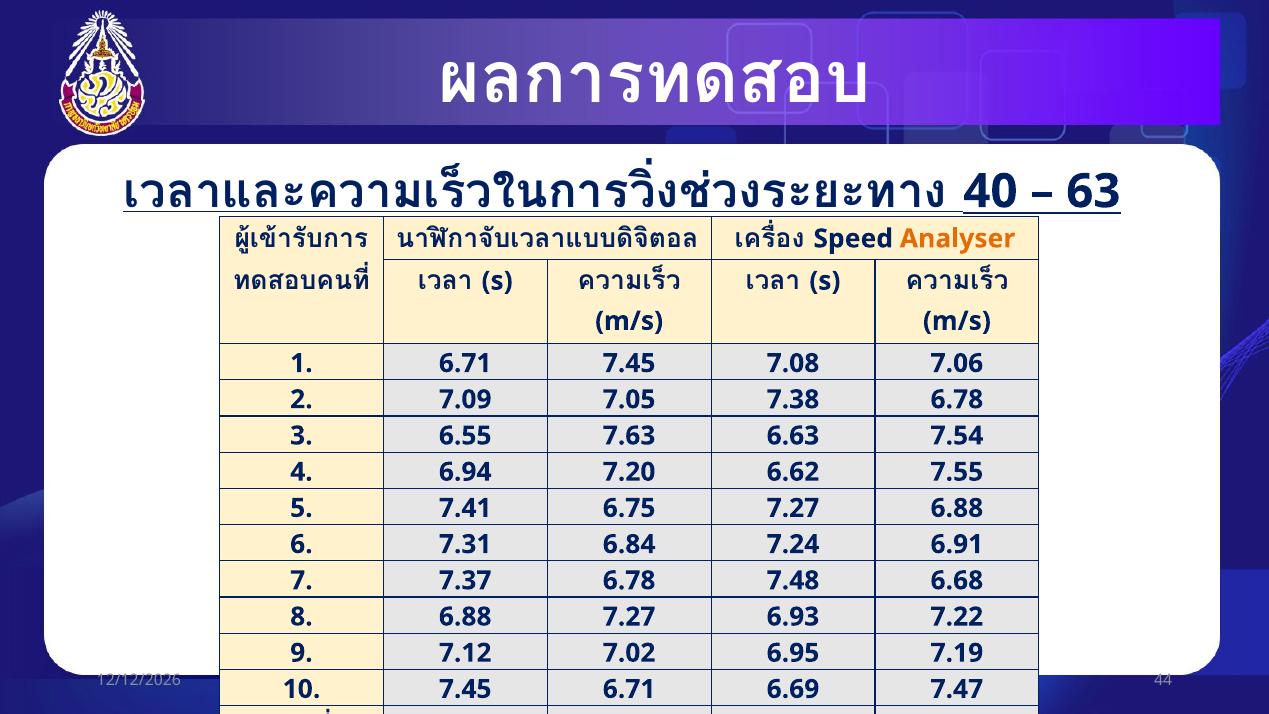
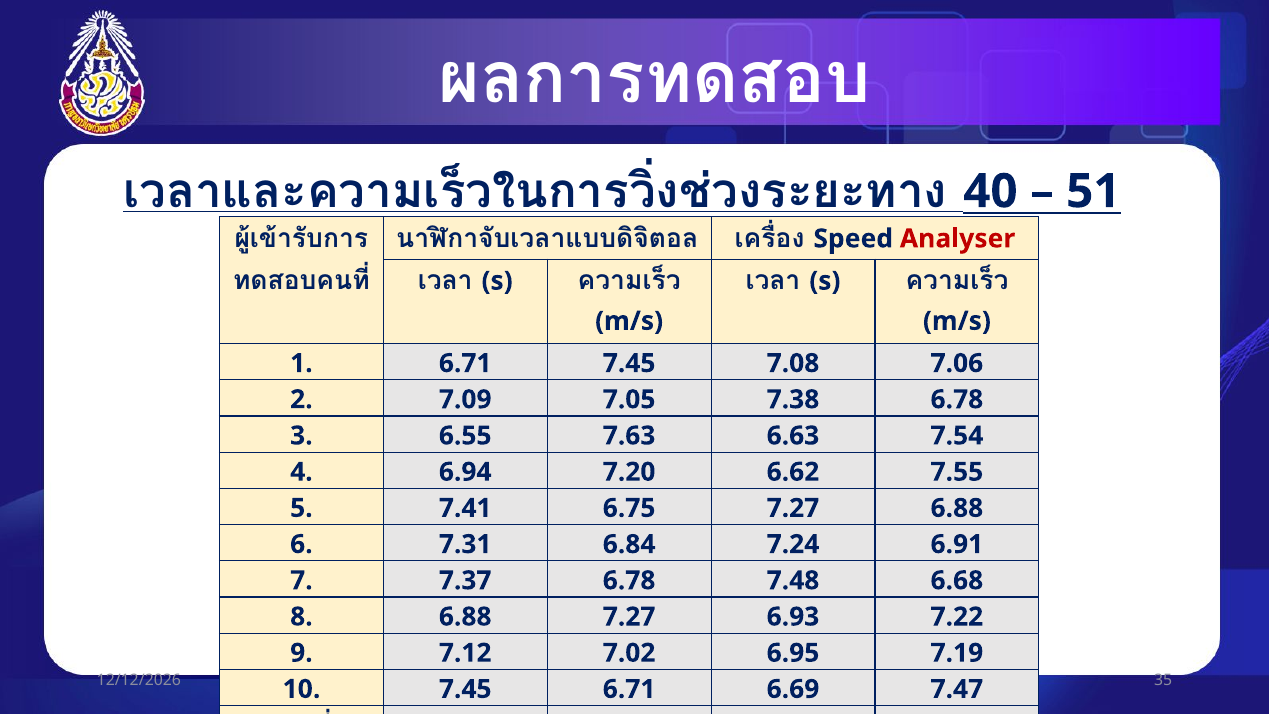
63: 63 -> 51 (1093, 191)
Analyser colour: orange -> red (958, 239)
44: 44 -> 35 (1163, 680)
